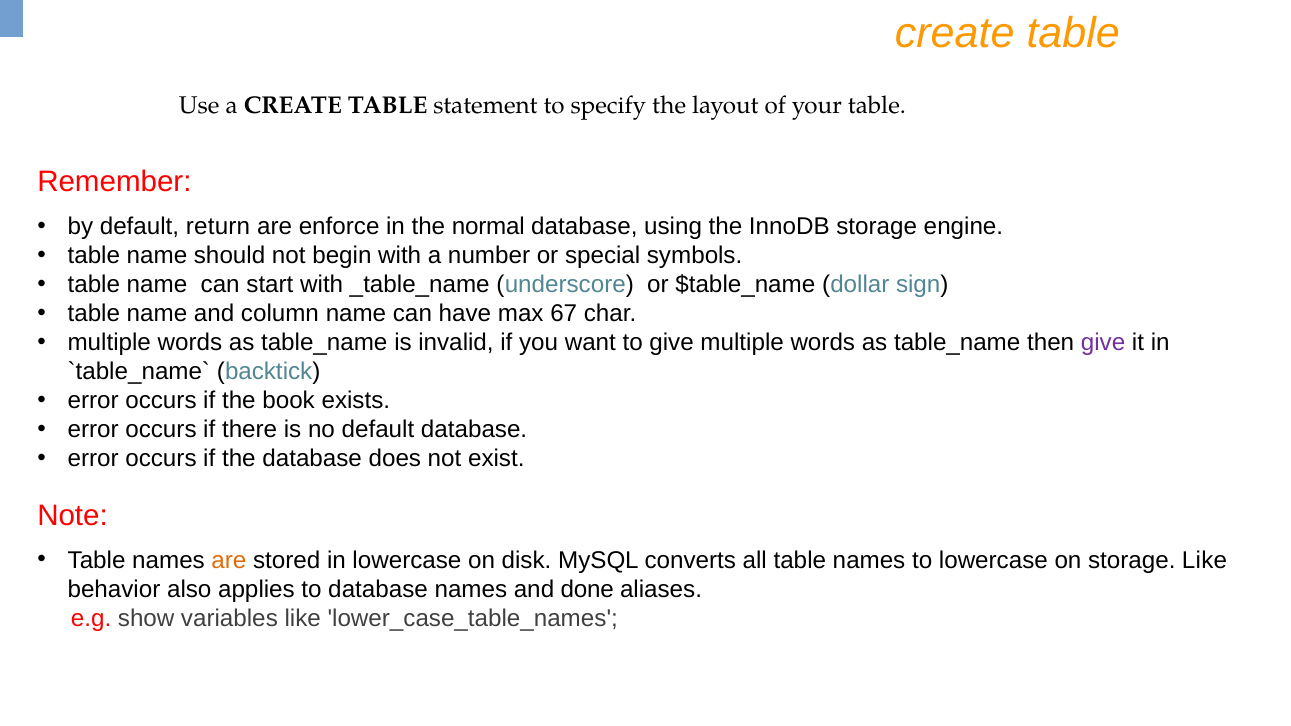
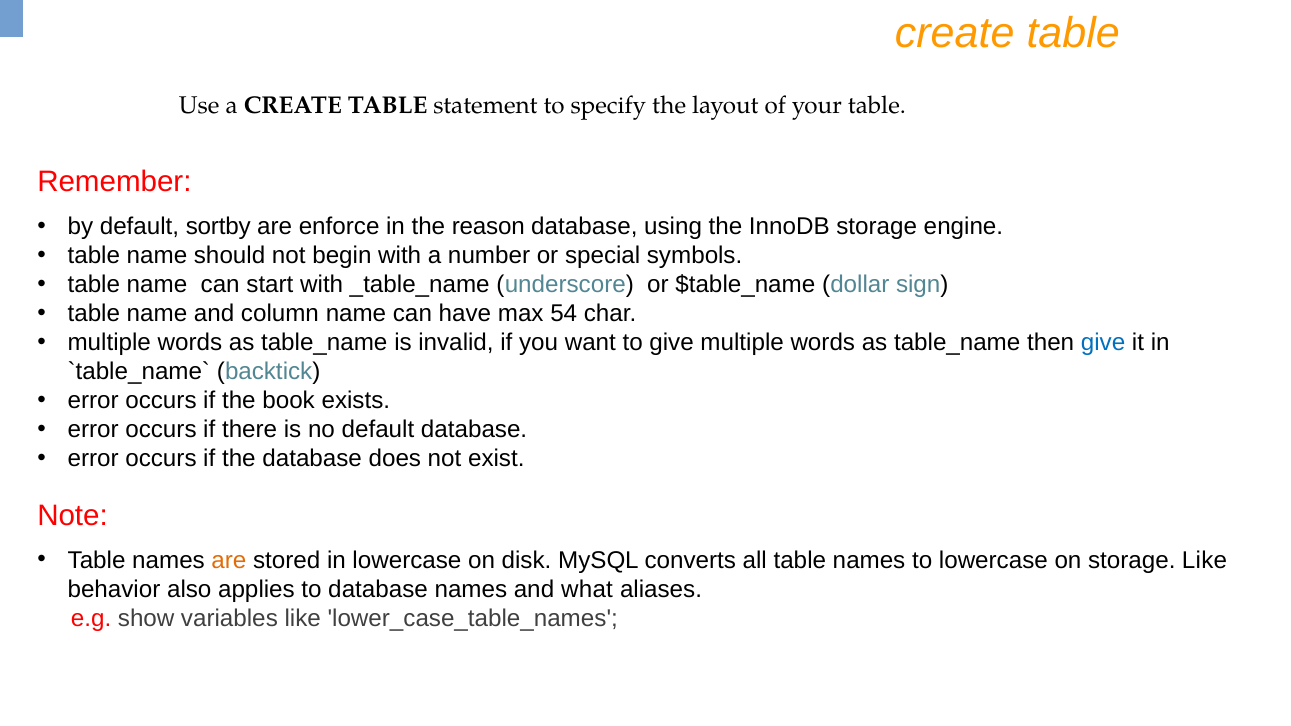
return: return -> sortby (218, 227)
normal: normal -> reason (488, 227)
67: 67 -> 54 (564, 314)
give colour: purple -> blue (1103, 343)
done: done -> what (587, 589)
